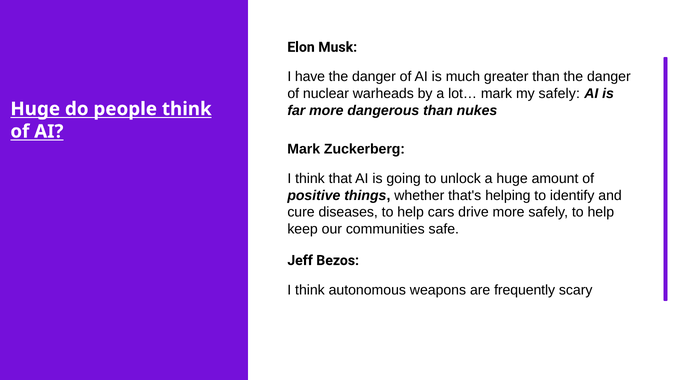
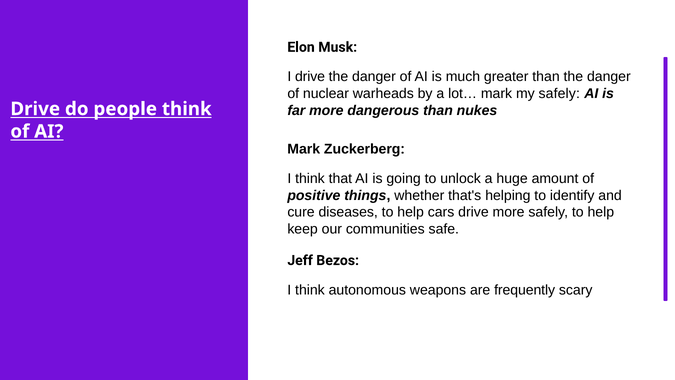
I have: have -> drive (310, 77)
Huge: Huge -> Drive (35, 109)
